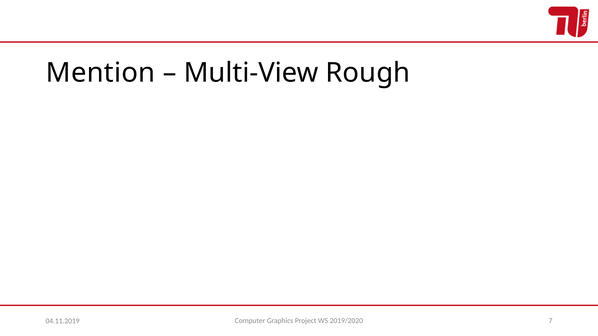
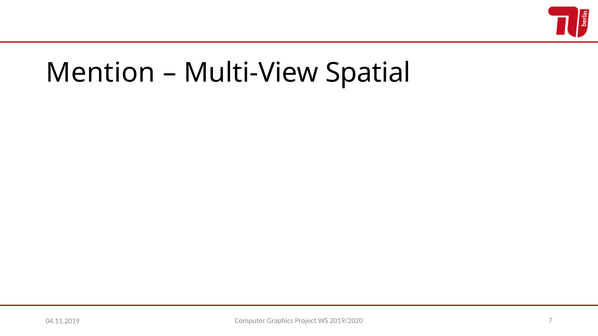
Rough: Rough -> Spatial (368, 73)
